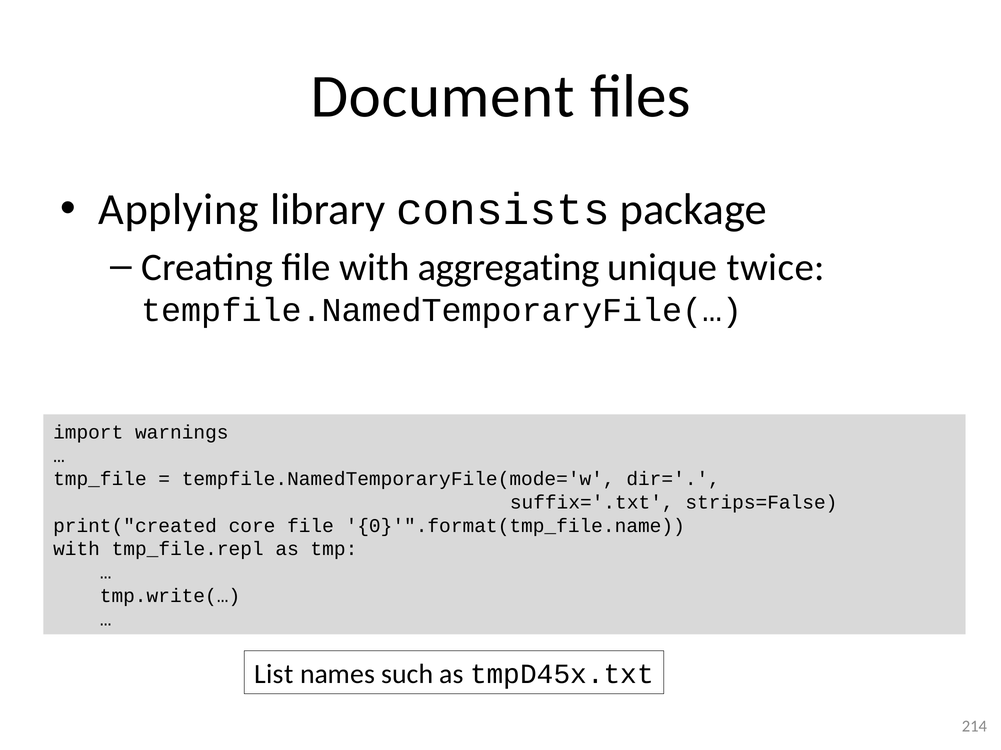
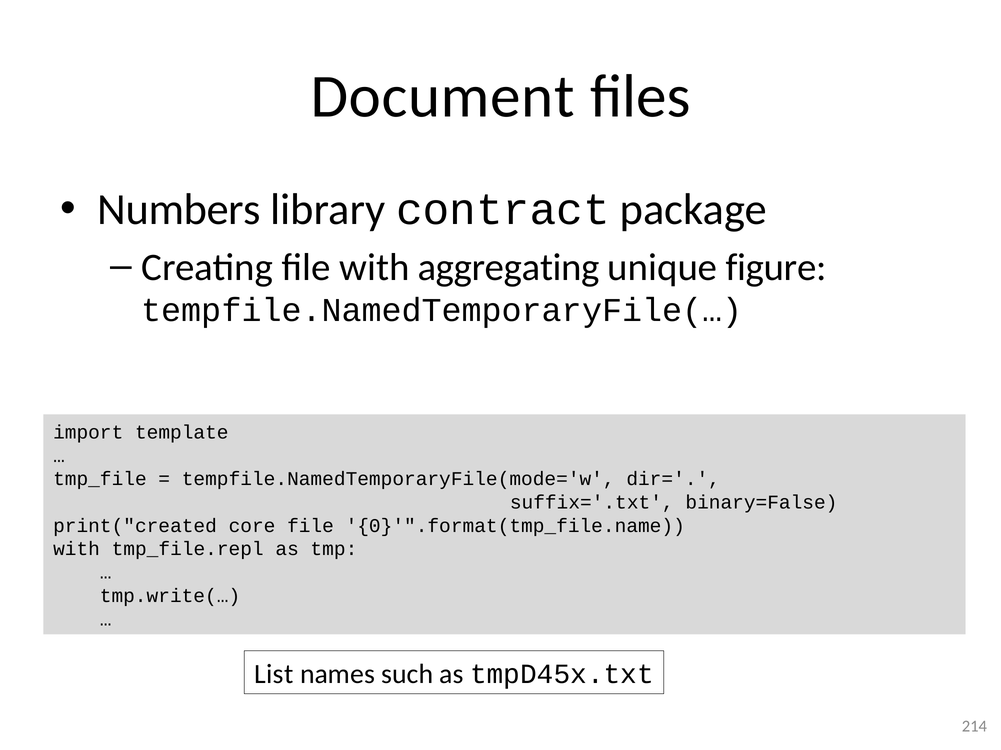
Applying: Applying -> Numbers (179, 210)
consists: consists -> contract (503, 210)
twice: twice -> figure (776, 267)
warnings: warnings -> template (182, 433)
strips=False: strips=False -> binary=False (761, 503)
